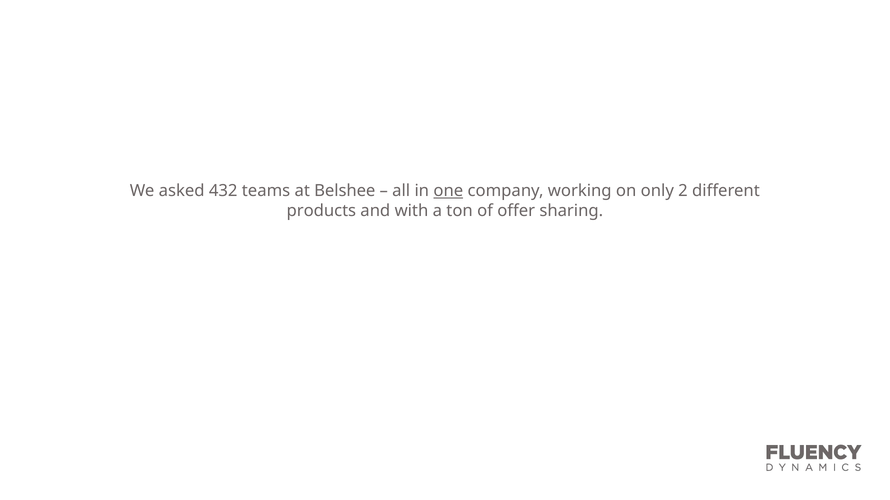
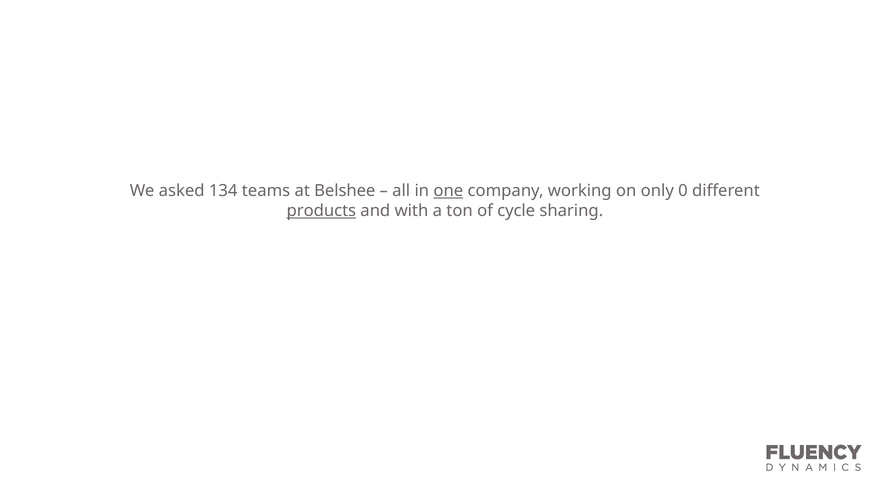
432: 432 -> 134 (223, 191)
2: 2 -> 0 (683, 191)
products underline: none -> present (321, 211)
offer: offer -> cycle (516, 211)
